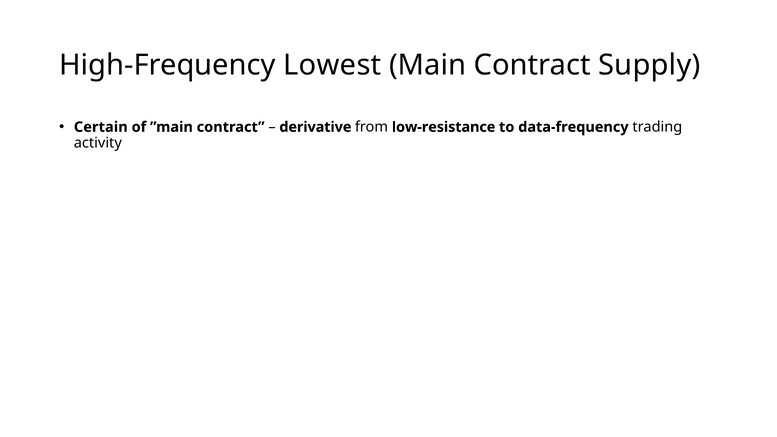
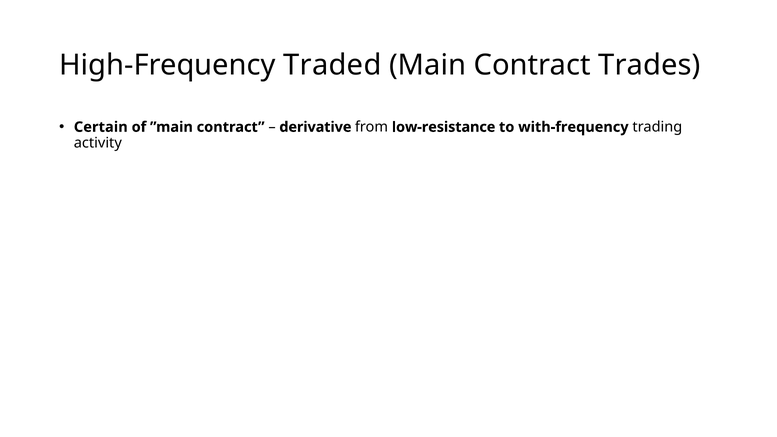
Lowest: Lowest -> Traded (332, 65)
Supply: Supply -> Trades (649, 65)
data-frequency: data-frequency -> with-frequency (573, 127)
